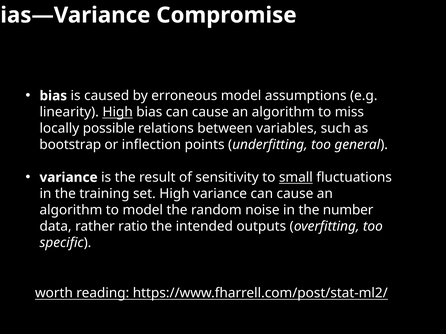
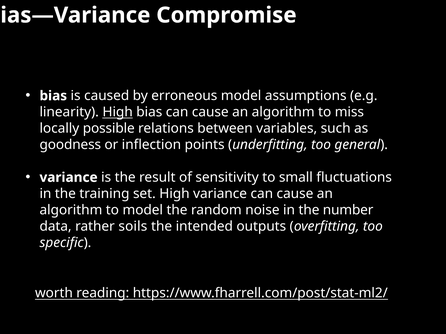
bootstrap: bootstrap -> goodness (70, 145)
small underline: present -> none (296, 178)
ratio: ratio -> soils (133, 227)
